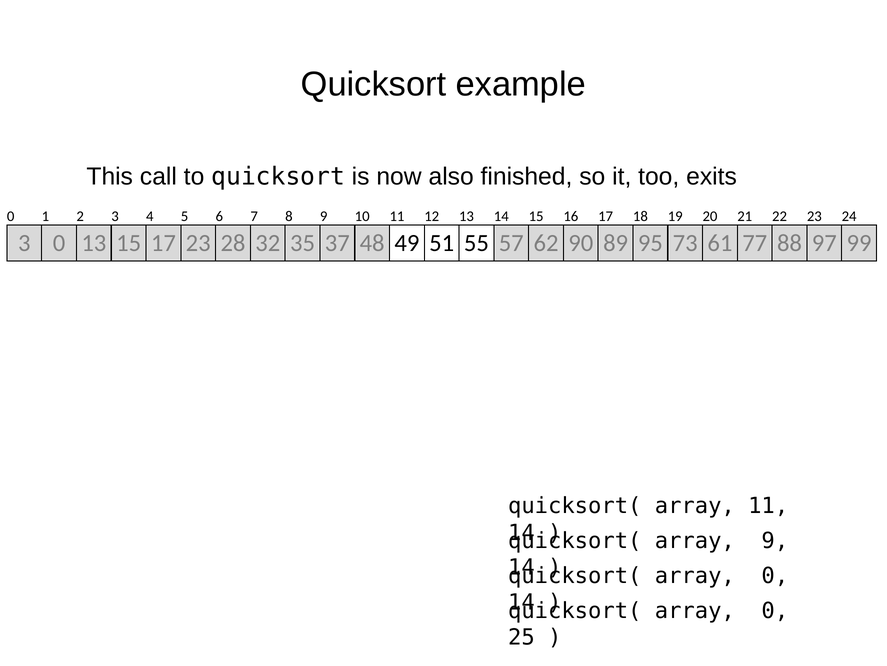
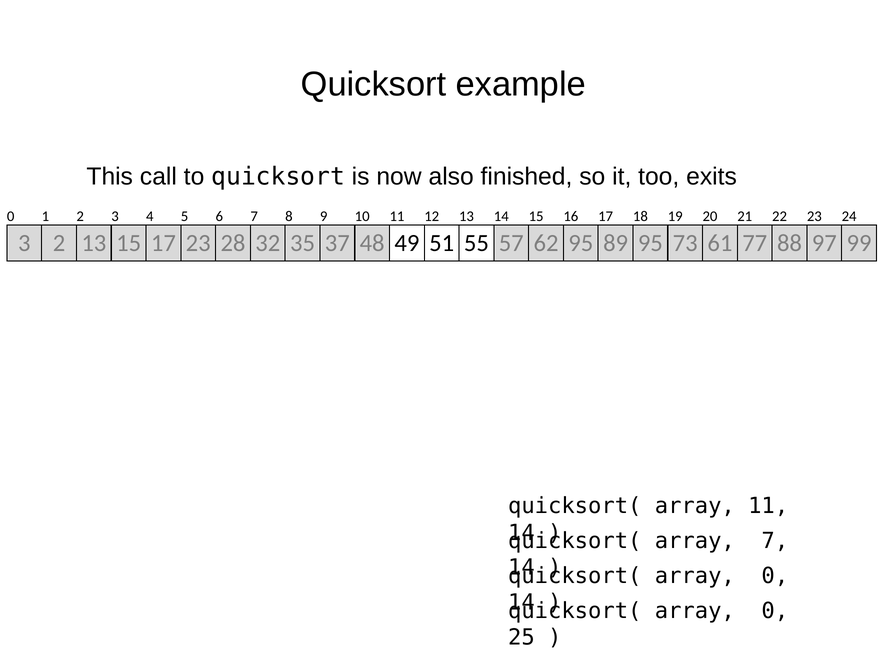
3 0: 0 -> 2 (59, 243)
62 90: 90 -> 95 (581, 243)
array 9: 9 -> 7 (775, 540)
